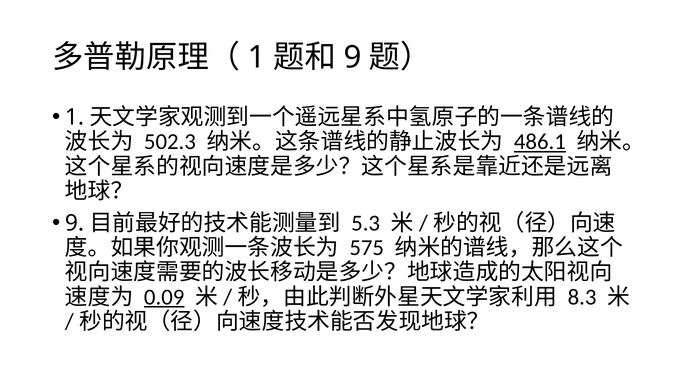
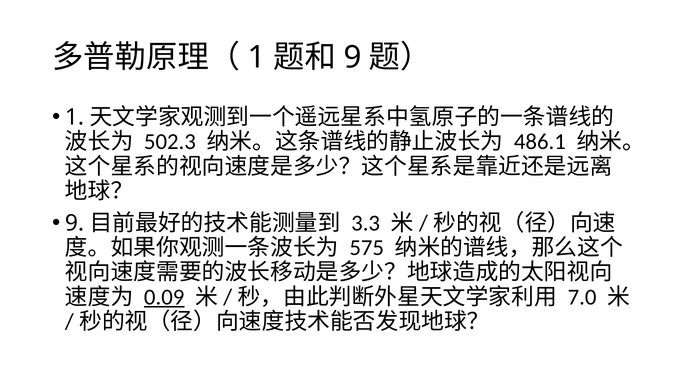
486.1 underline: present -> none (540, 142)
5.3: 5.3 -> 3.3 (366, 223)
8.3: 8.3 -> 7.0 (582, 297)
